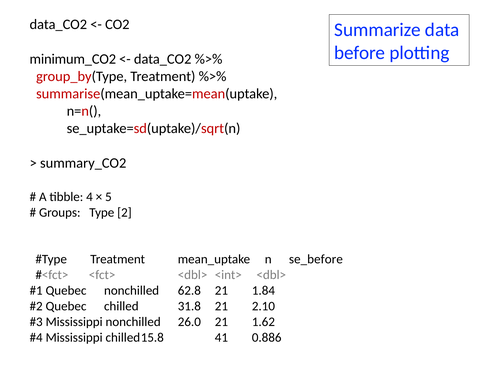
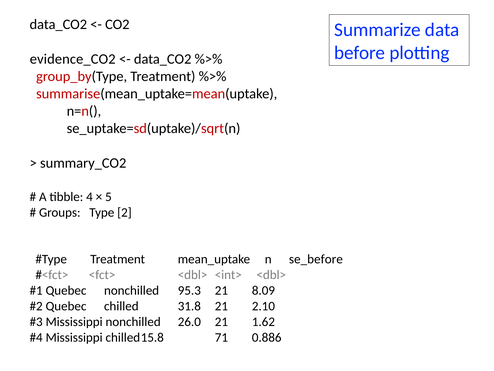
minimum_CO2: minimum_CO2 -> evidence_CO2 (73, 59)
62.8: 62.8 -> 95.3 (189, 290)
1.84: 1.84 -> 8.09 (263, 290)
41: 41 -> 71 (221, 337)
